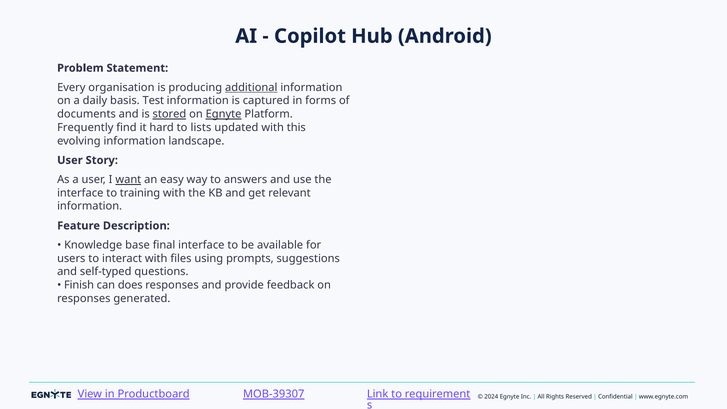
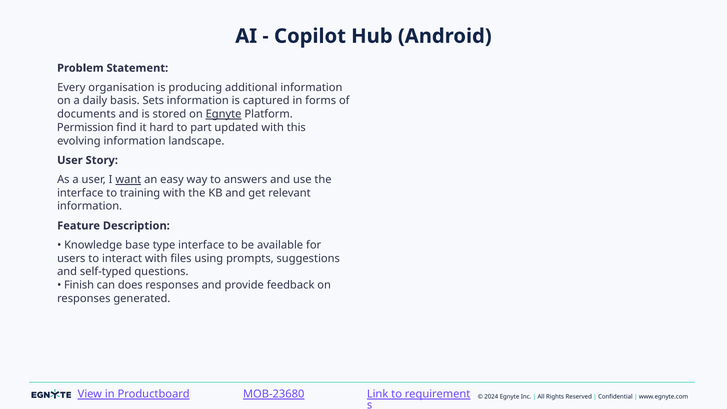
additional underline: present -> none (251, 87)
Test: Test -> Sets (153, 101)
stored underline: present -> none (169, 114)
Frequently: Frequently -> Permission (85, 127)
lists: lists -> part (201, 127)
final: final -> type (164, 245)
MOB-39307: MOB-39307 -> MOB-23680 (274, 394)
